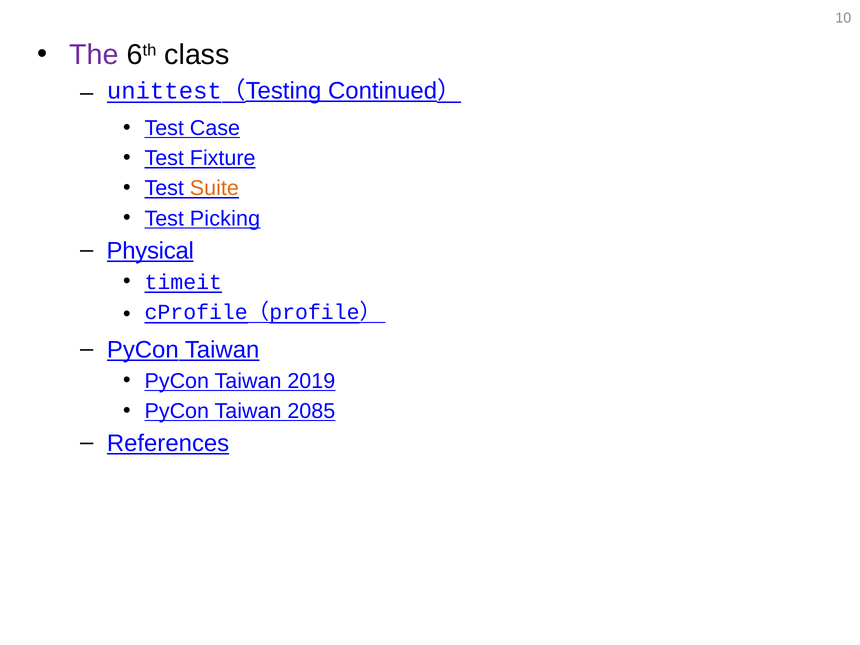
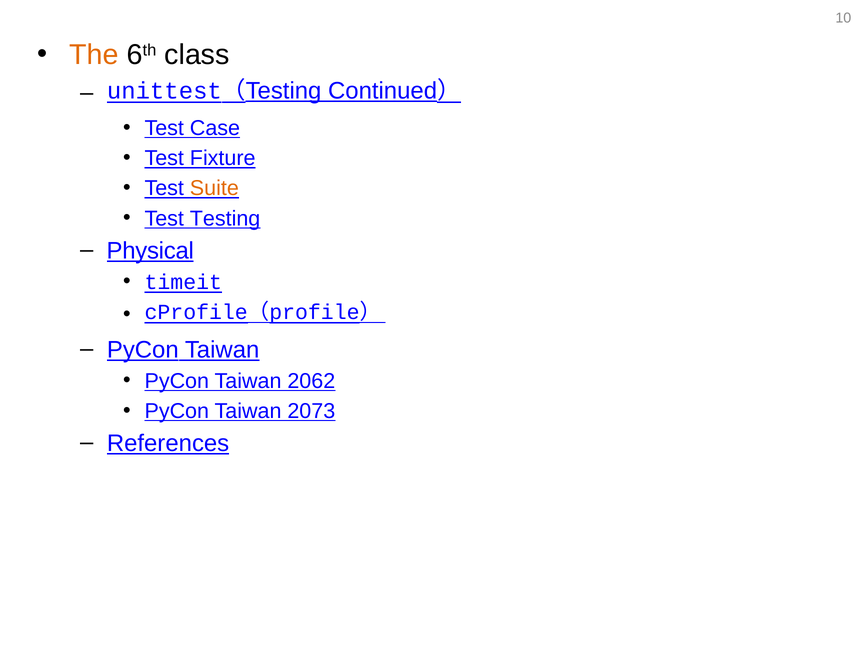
The colour: purple -> orange (94, 55)
Picking: Picking -> Testing (225, 218)
2019: 2019 -> 2062 (311, 381)
2085: 2085 -> 2073 (311, 411)
